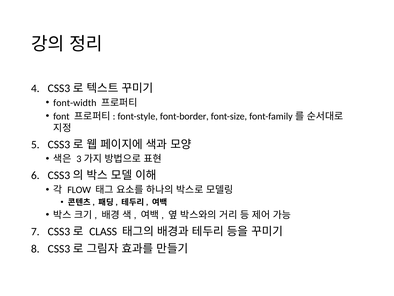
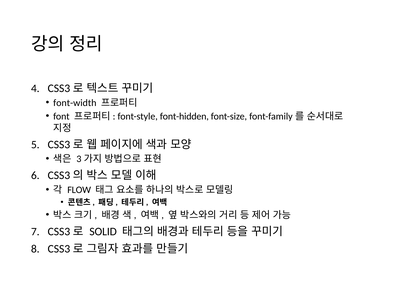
font-border: font-border -> font-hidden (184, 116)
CLASS: CLASS -> SOLID (103, 231)
